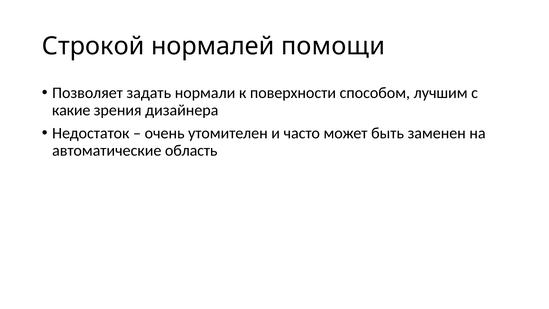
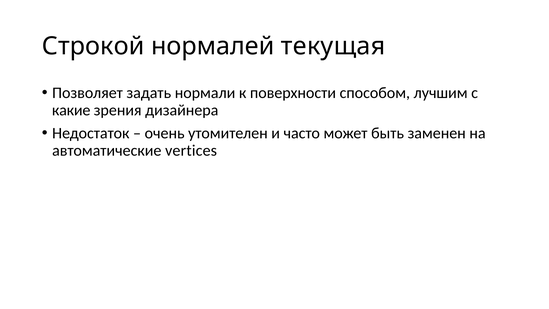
помощи: помощи -> текущая (333, 46)
область: область -> vertices (191, 150)
